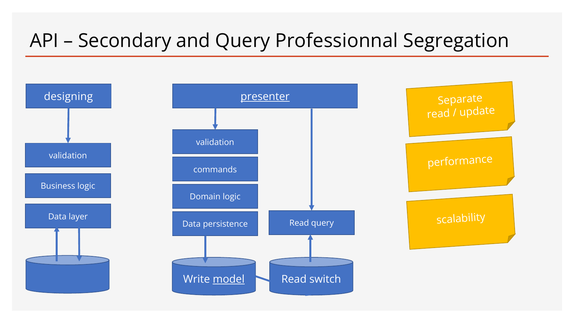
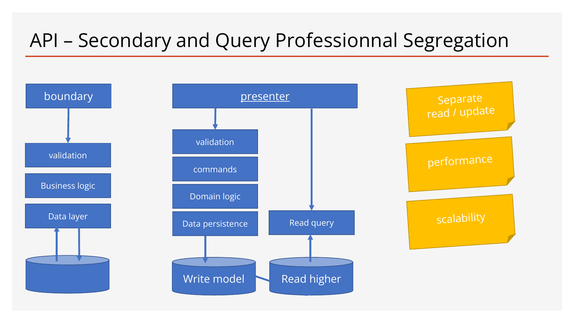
designing: designing -> boundary (68, 97)
model underline: present -> none (229, 279)
switch: switch -> higher (325, 279)
